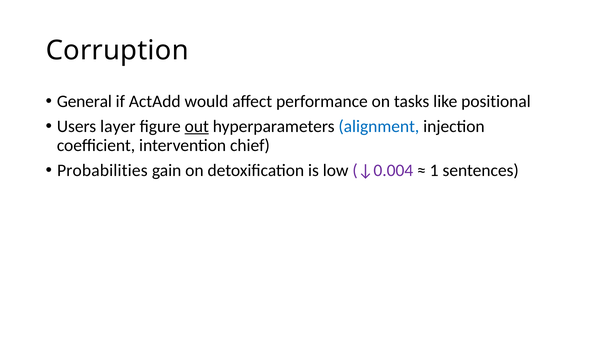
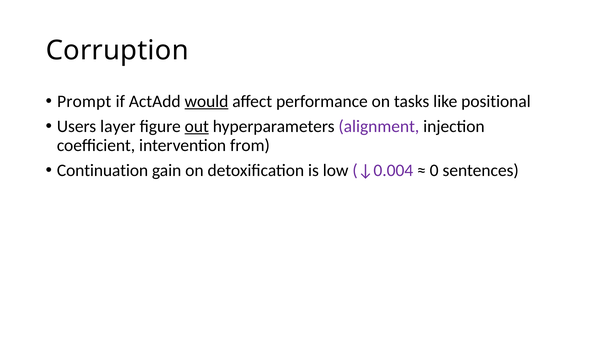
General: General -> Prompt (84, 101)
would underline: none -> present (206, 101)
alignment colour: blue -> purple (379, 126)
chief: chief -> from (250, 145)
Probabilities: Probabilities -> Continuation (103, 170)
1: 1 -> 0 (434, 170)
